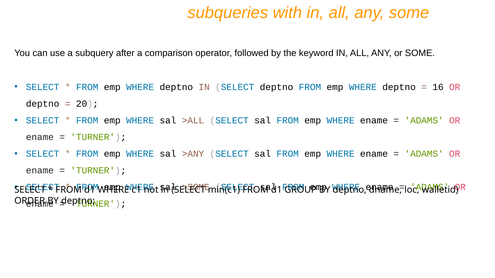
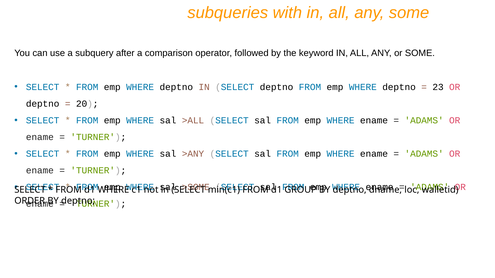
16: 16 -> 23 (438, 87)
